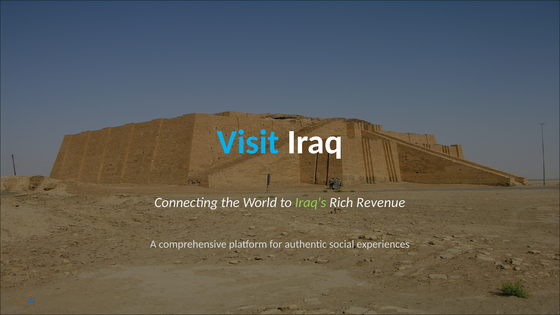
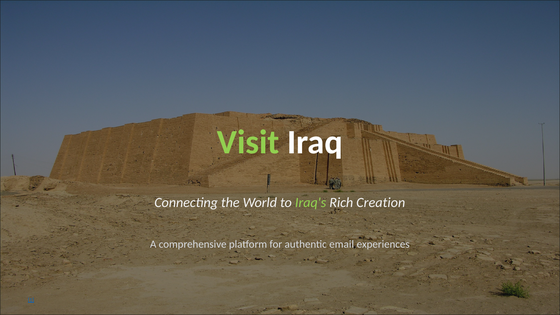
Visit colour: light blue -> light green (248, 142)
Revenue: Revenue -> Creation (381, 203)
social: social -> email (342, 244)
